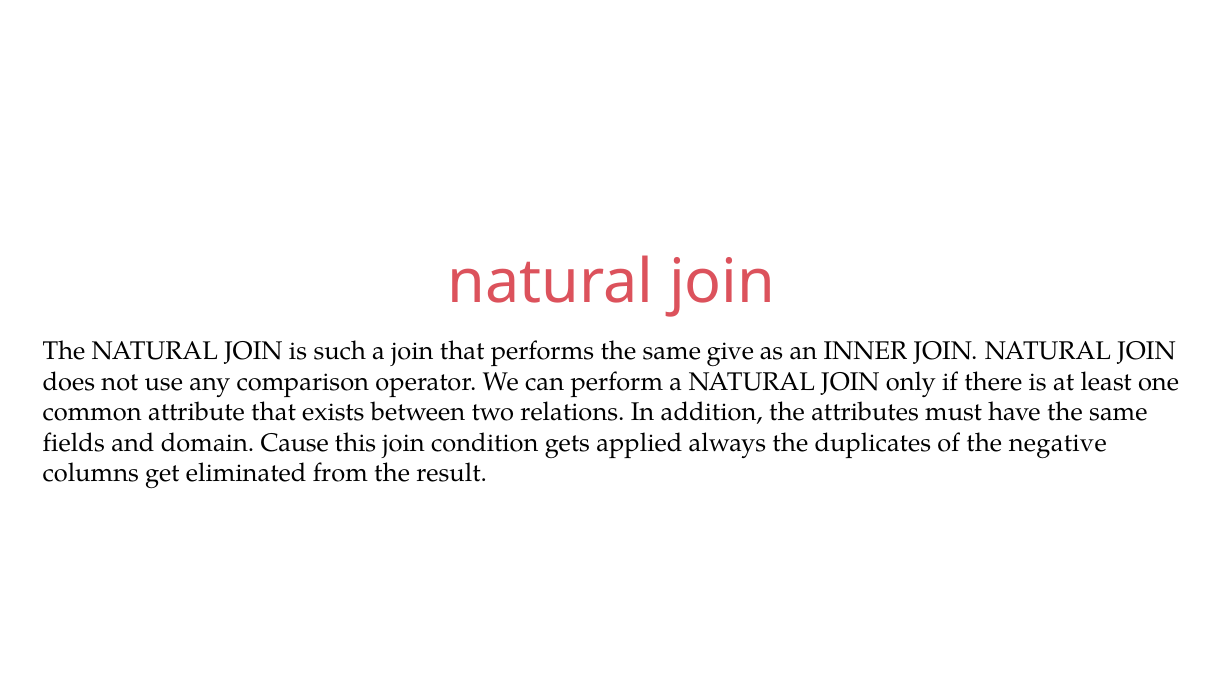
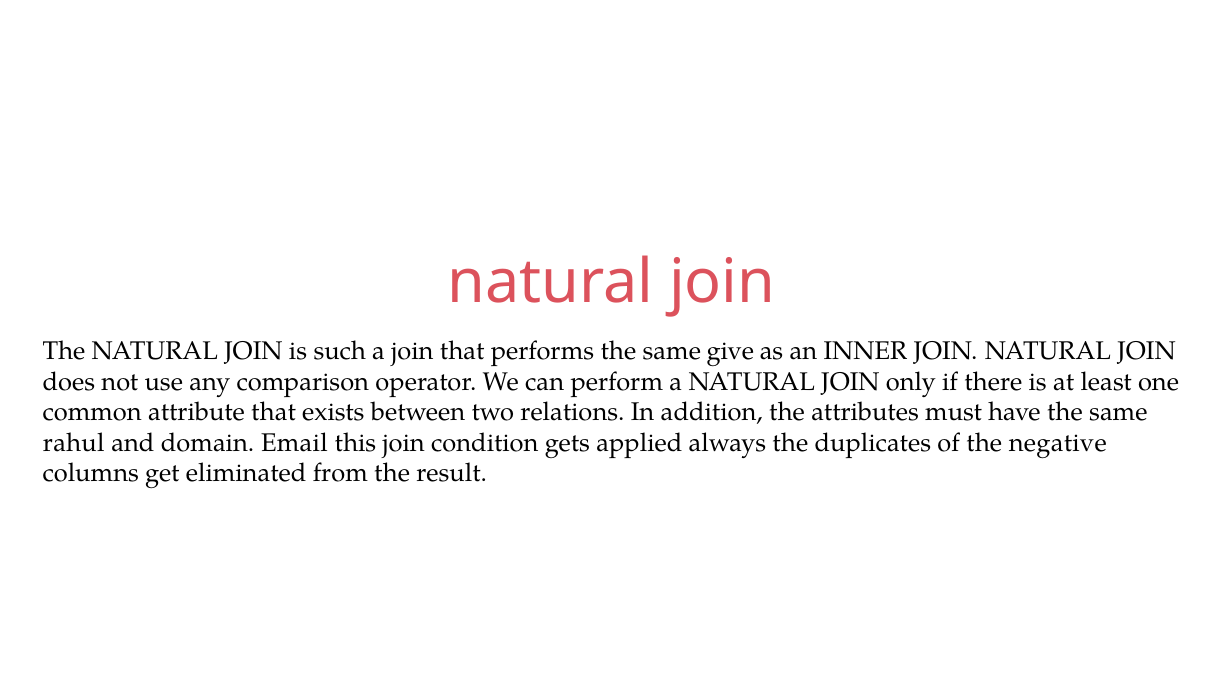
fields: fields -> rahul (74, 443)
Cause: Cause -> Email (294, 443)
